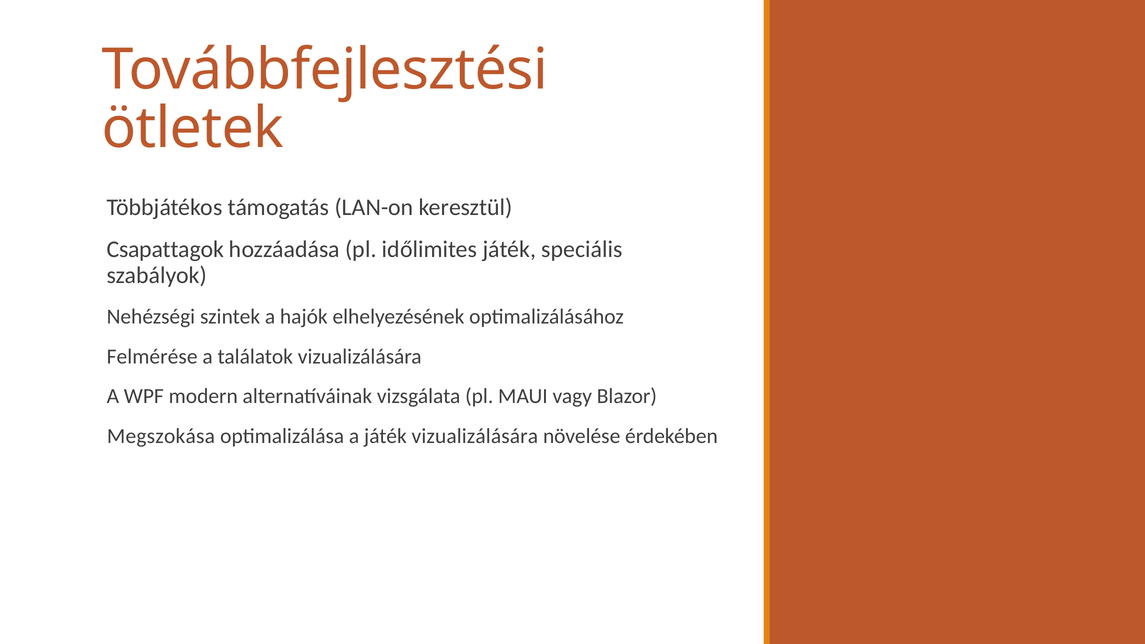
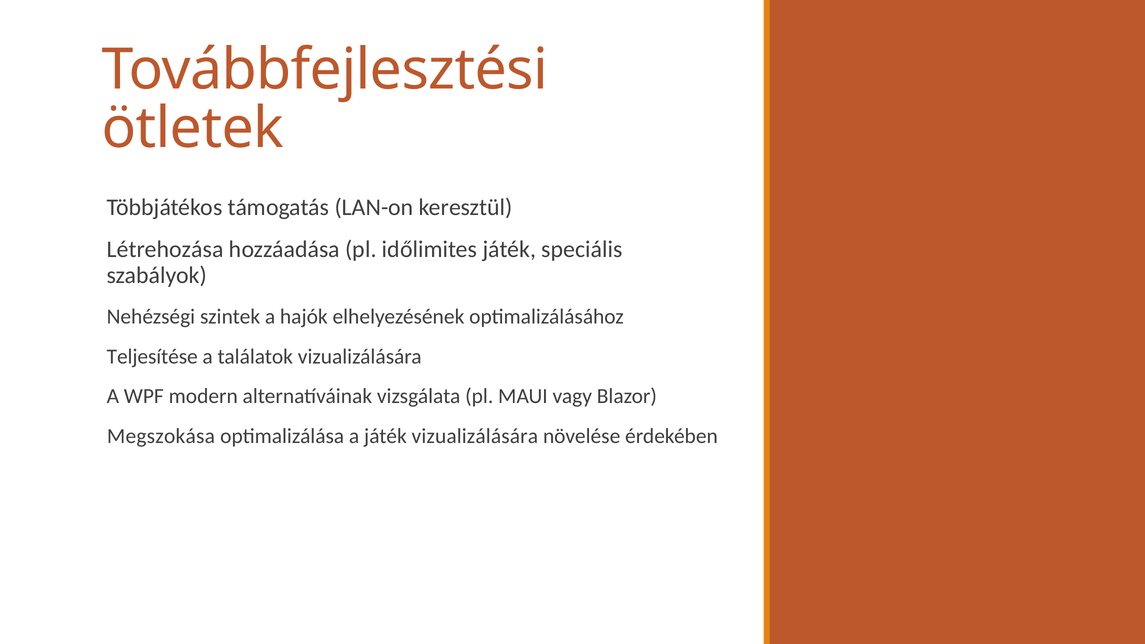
Csapattagok: Csapattagok -> Létrehozása (165, 250)
Felmérése: Felmérése -> Teljesítése (152, 357)
